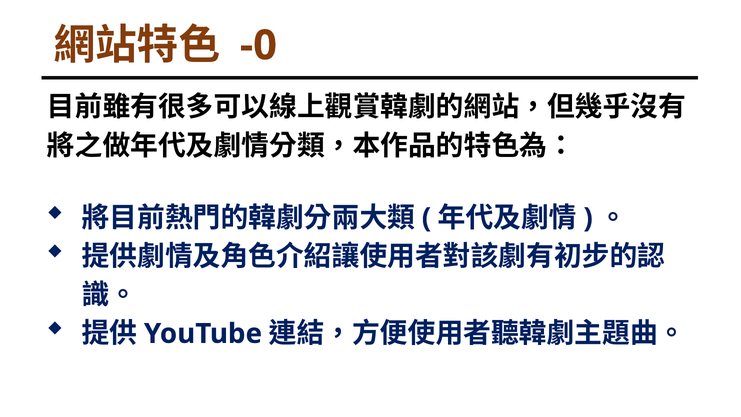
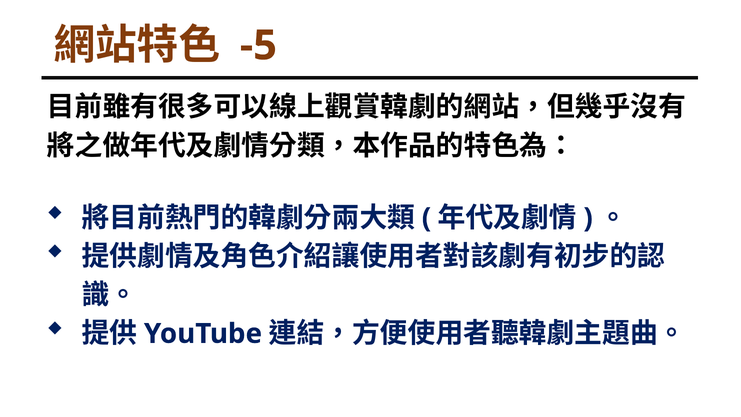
-0: -0 -> -5 (258, 46)
